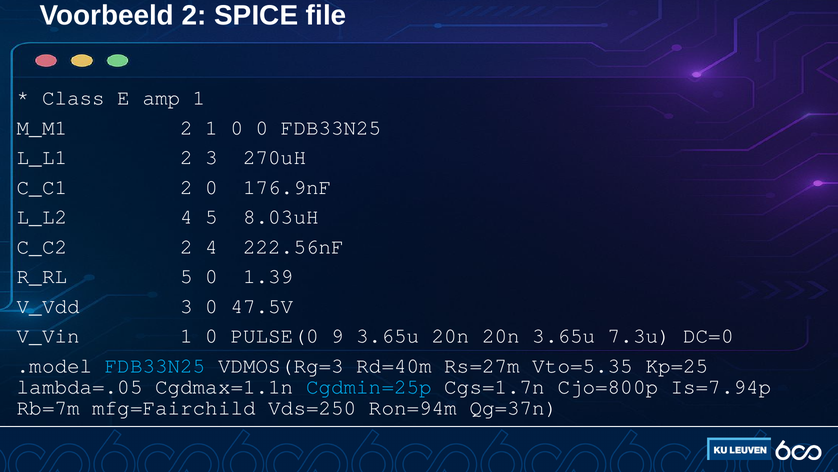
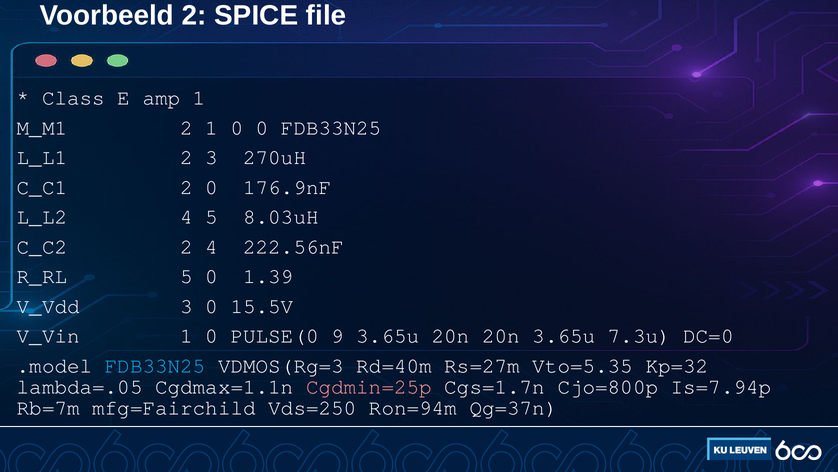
47.5V: 47.5V -> 15.5V (262, 306)
Kp=25: Kp=25 -> Kp=32 (677, 365)
Cgdmin=25p colour: light blue -> pink (369, 386)
